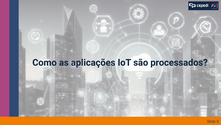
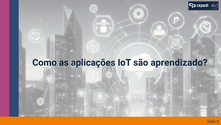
processados: processados -> aprendizado (179, 62)
